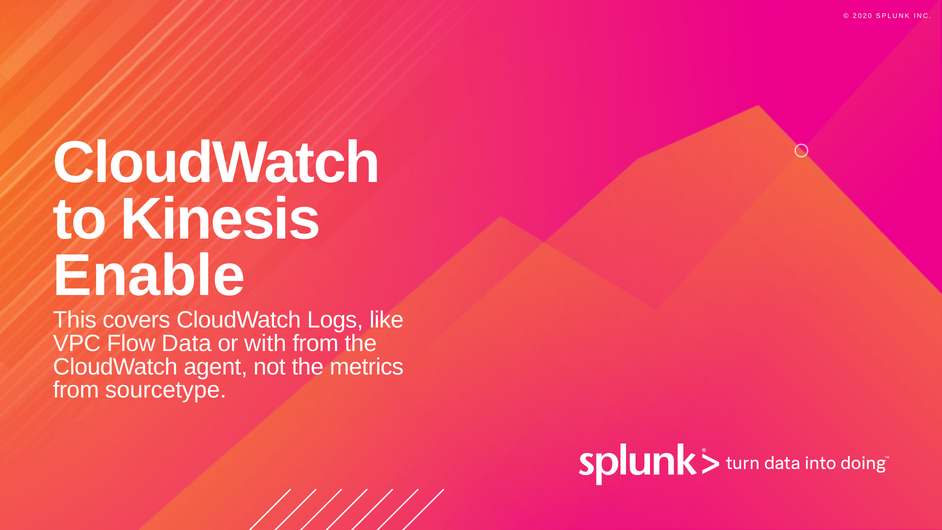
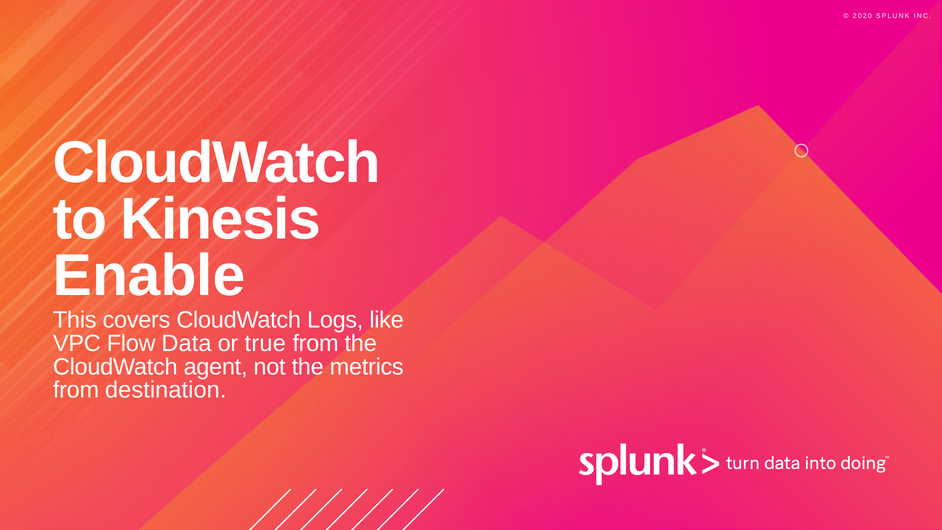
with: with -> true (265, 343)
sourcetype: sourcetype -> destination (166, 390)
